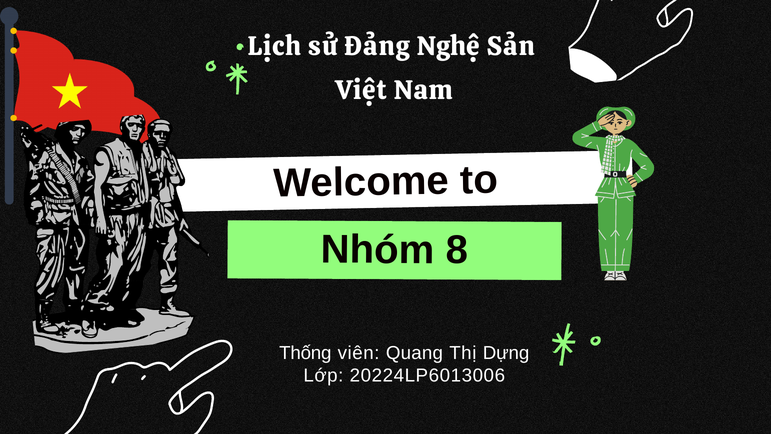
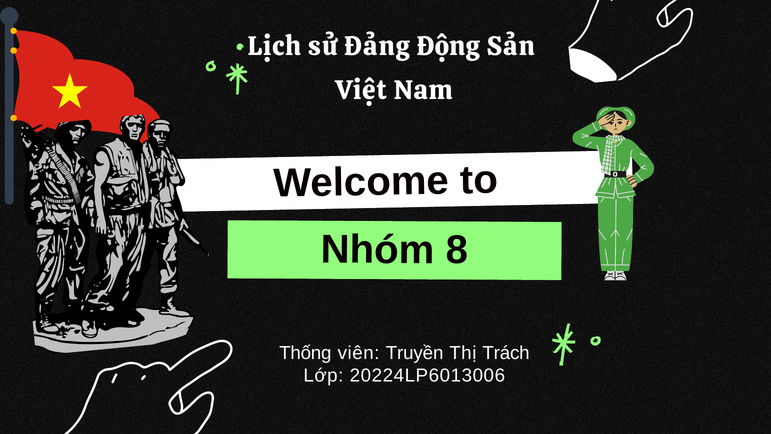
Nghệ: Nghệ -> Động (448, 46)
Quang: Quang -> Truyền (415, 353)
Dựng: Dựng -> Trách (506, 353)
